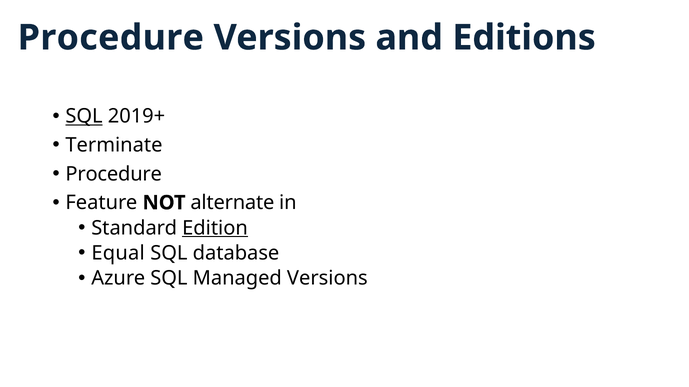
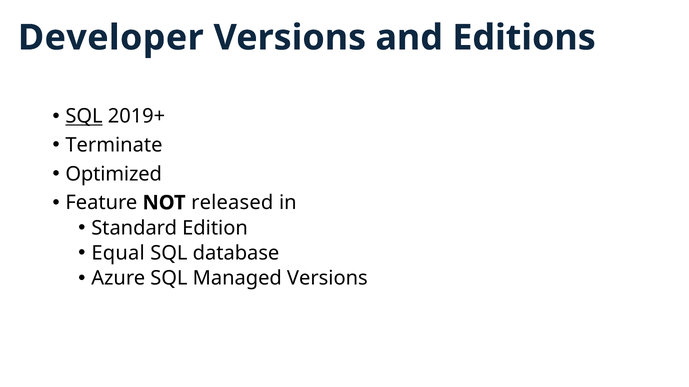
Procedure: Procedure -> Developer (111, 38)
Procedure: Procedure -> Optimized (114, 174)
alternate: alternate -> released (232, 203)
Edition underline: present -> none (215, 228)
